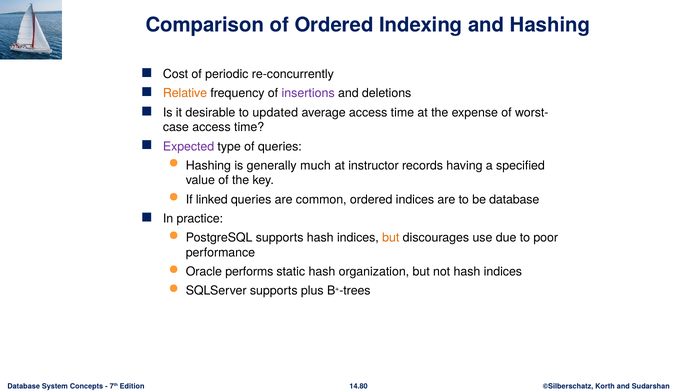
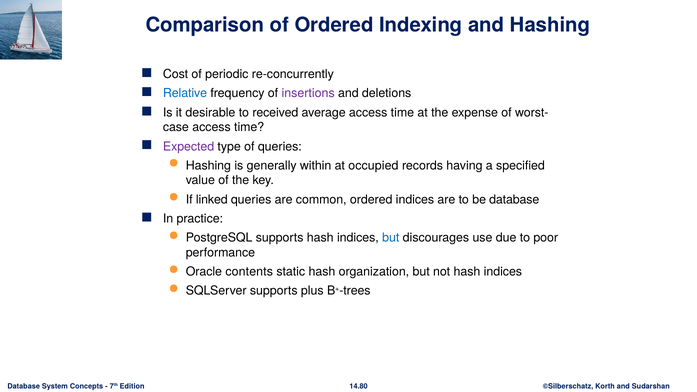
Relative colour: orange -> blue (185, 93)
updated: updated -> received (275, 113)
much: much -> within (316, 166)
instructor: instructor -> occupied (373, 166)
but colour: orange -> blue (391, 238)
performs: performs -> contents (249, 272)
